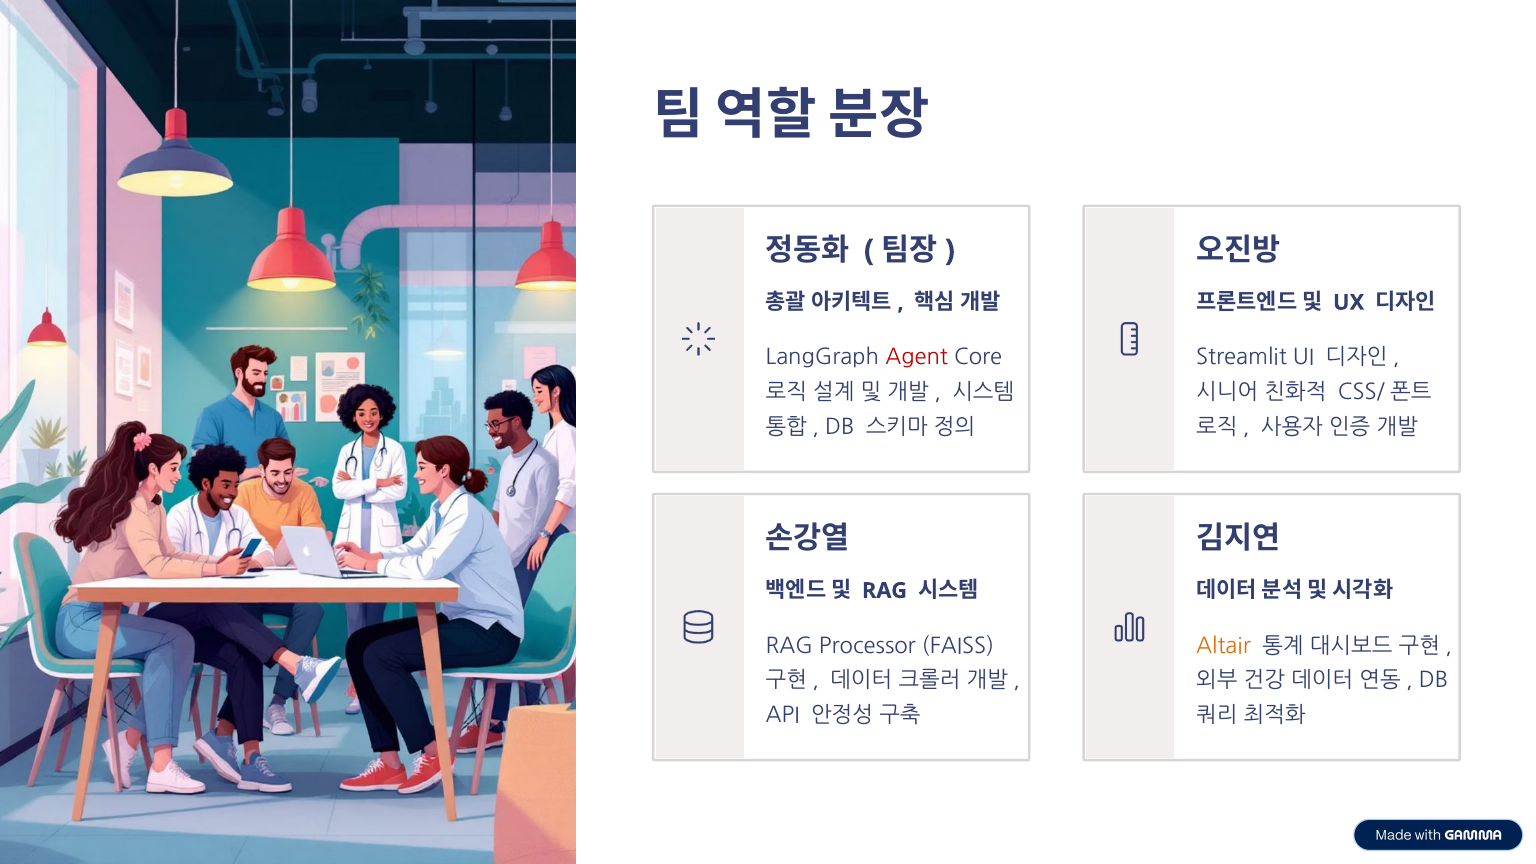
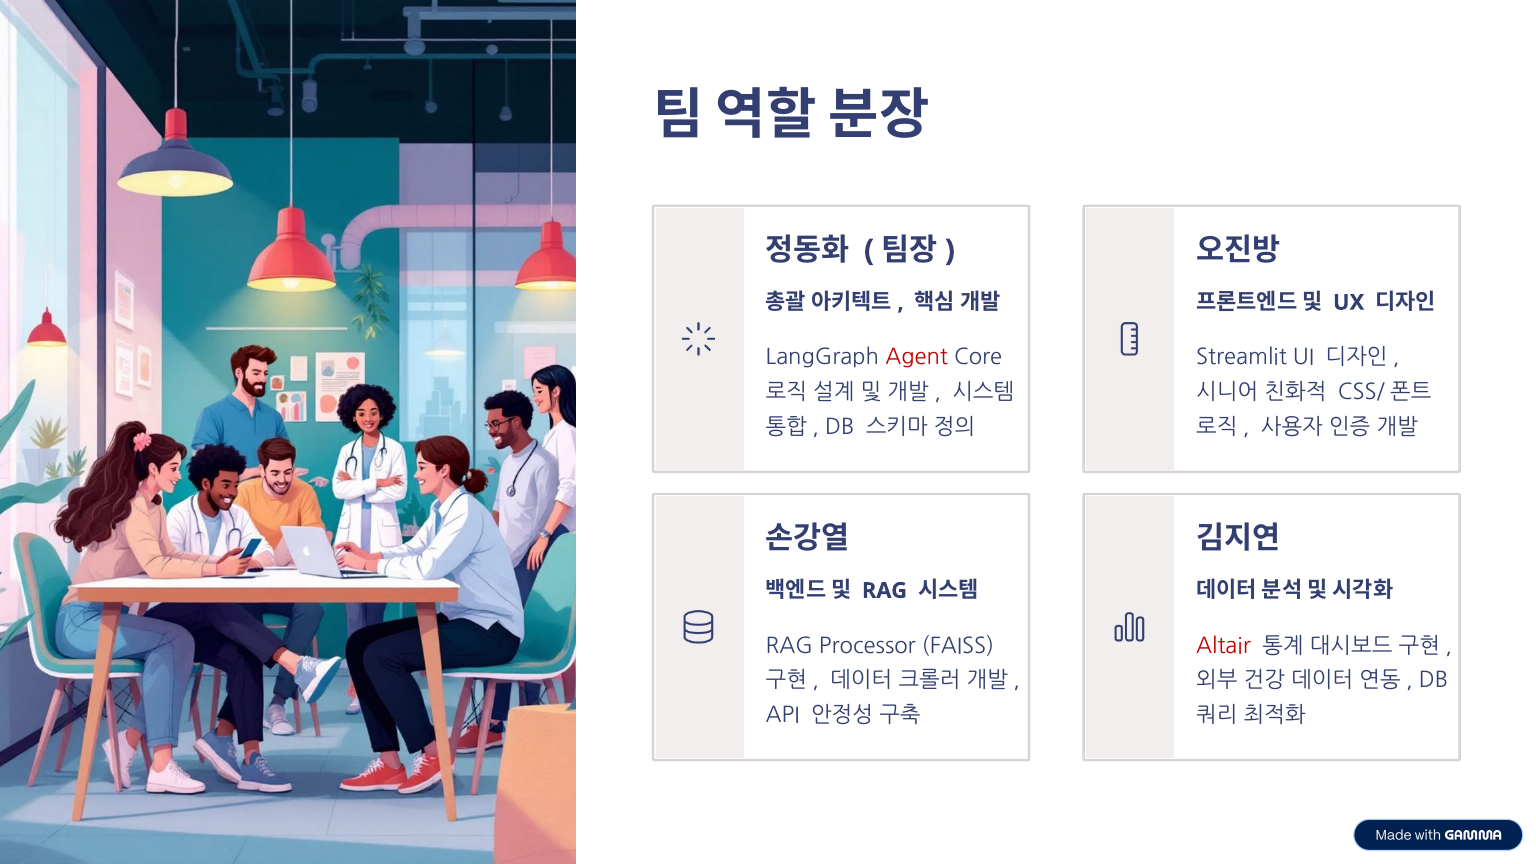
Altair colour: orange -> red (1223, 646)
